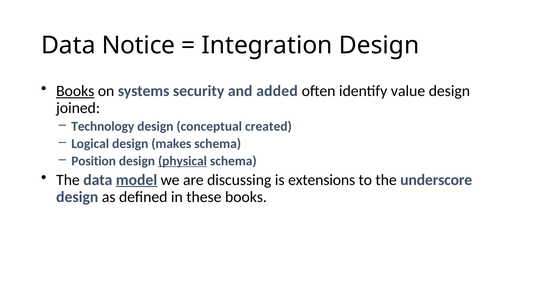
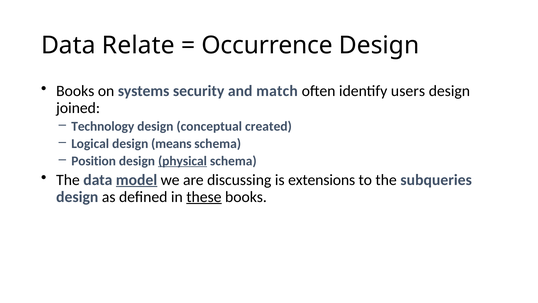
Notice: Notice -> Relate (138, 45)
Integration: Integration -> Occurrence (267, 45)
Books underline: present -> none (75, 91)
added: added -> match (277, 91)
value: value -> users (408, 91)
makes: makes -> means (171, 144)
underscore: underscore -> subqueries (436, 180)
these underline: none -> present (204, 197)
